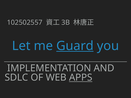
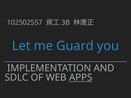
Guard underline: present -> none (75, 46)
